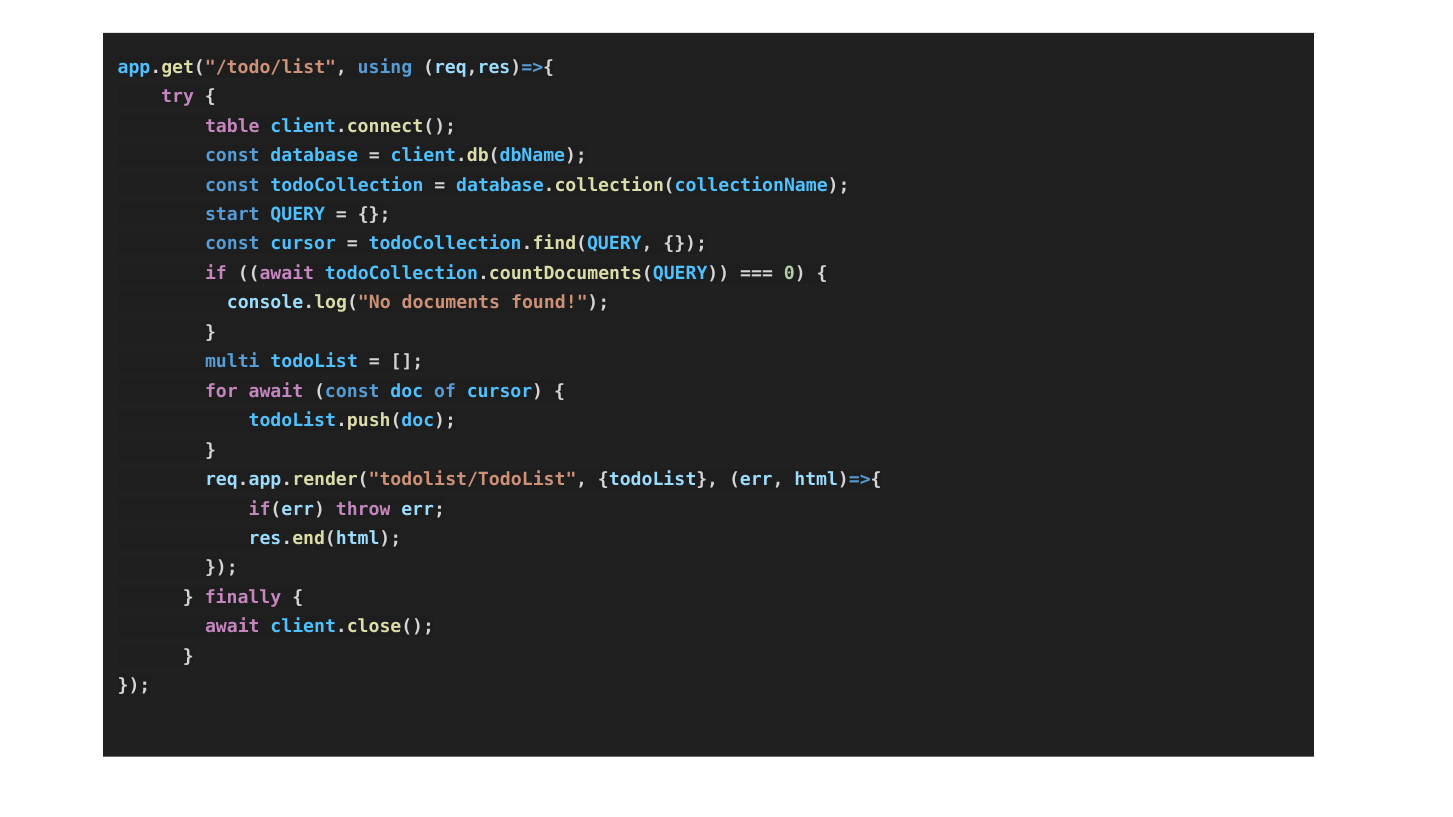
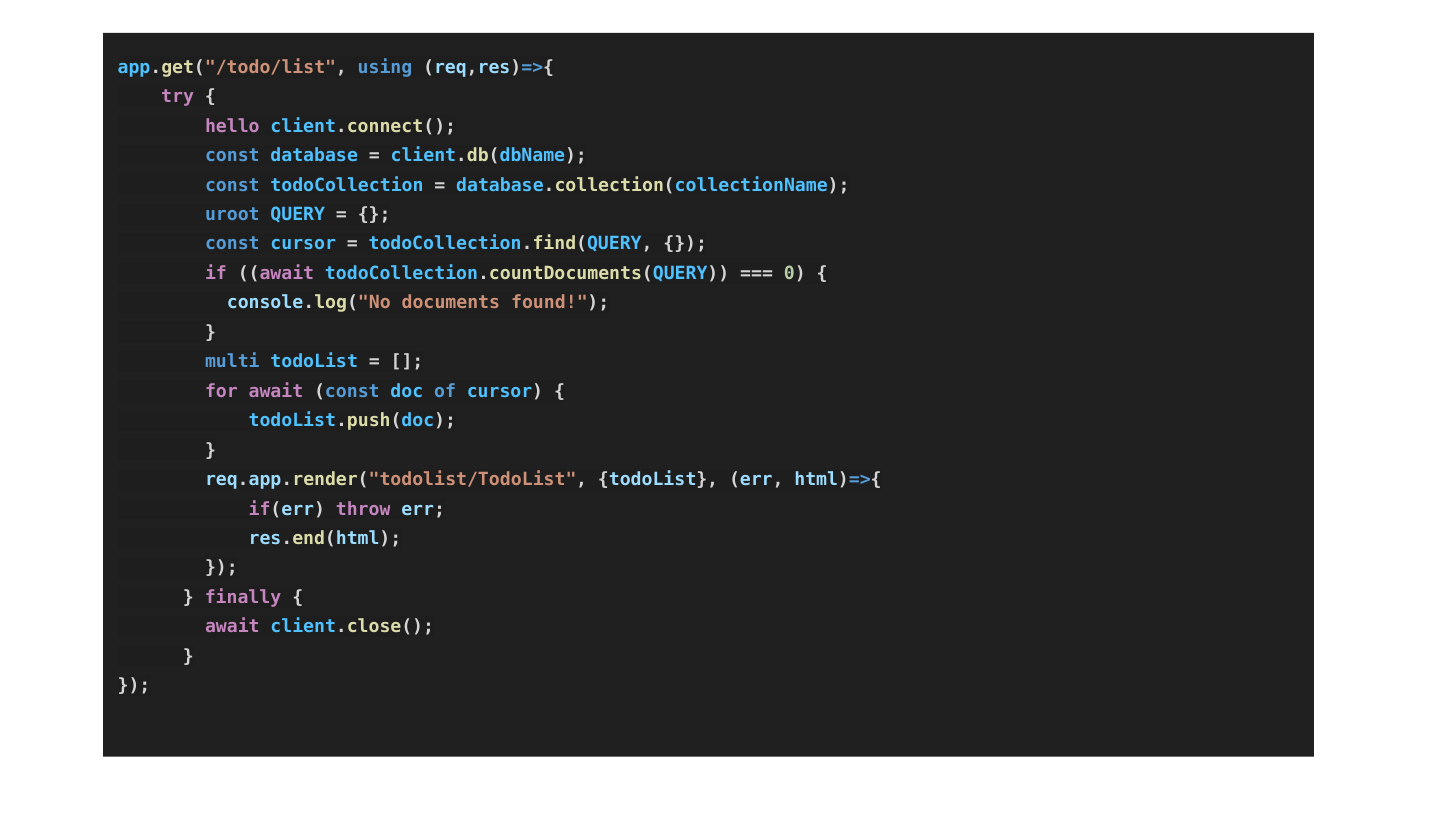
table: table -> hello (232, 126)
start: start -> uroot (232, 215)
